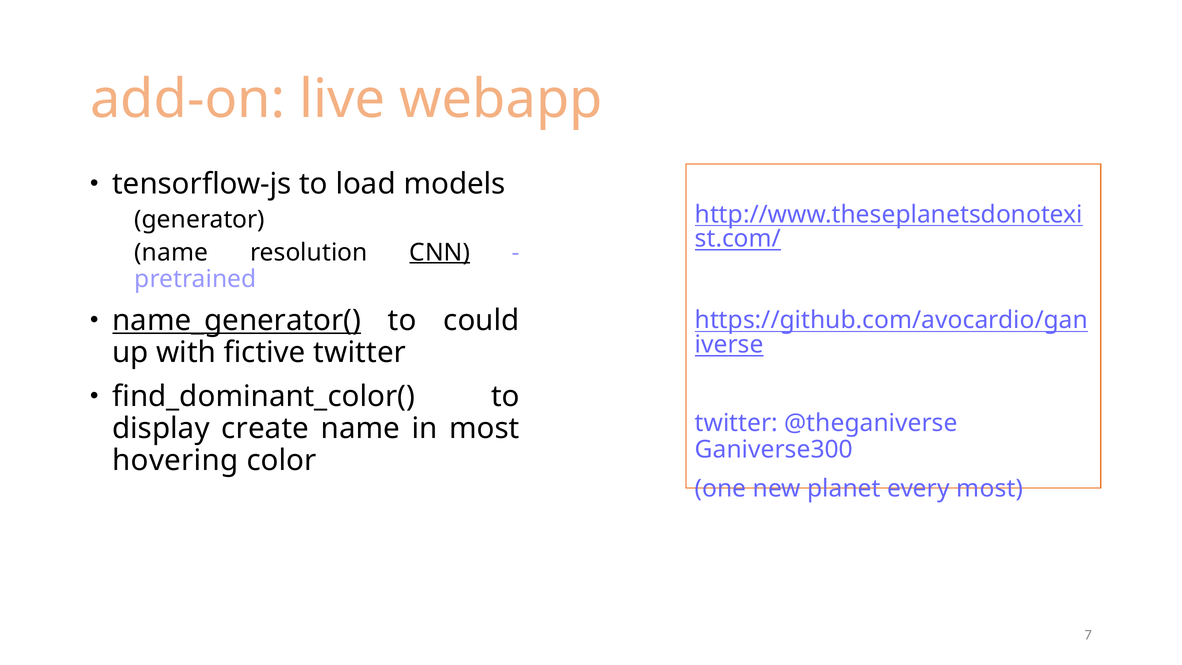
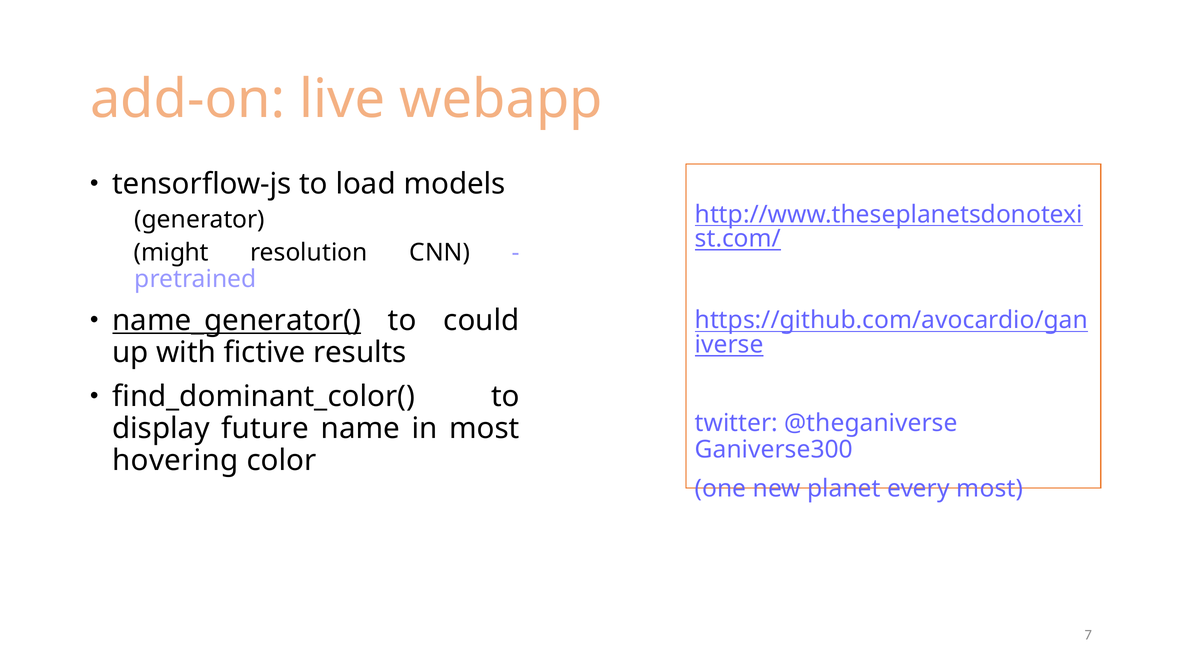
name: name -> might (171, 252)
CNN underline: present -> none (440, 252)
fictive twitter: twitter -> results (360, 352)
create: create -> future (265, 429)
